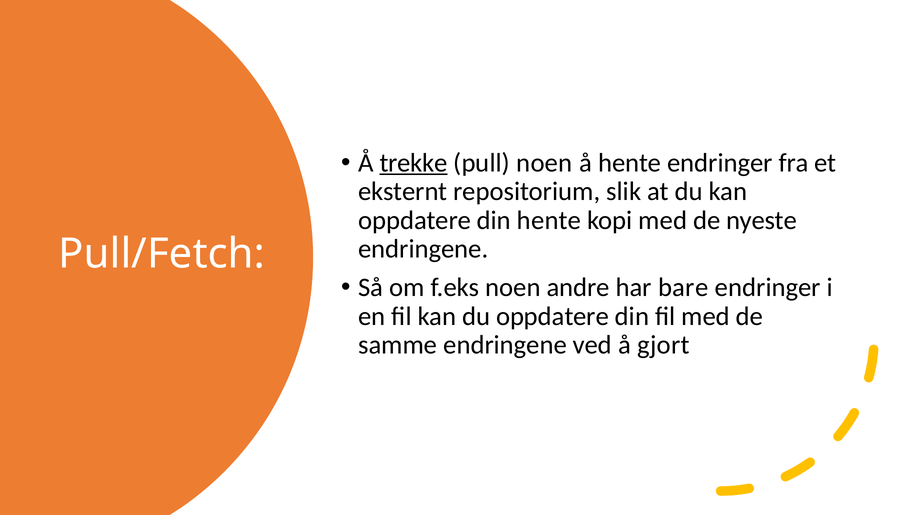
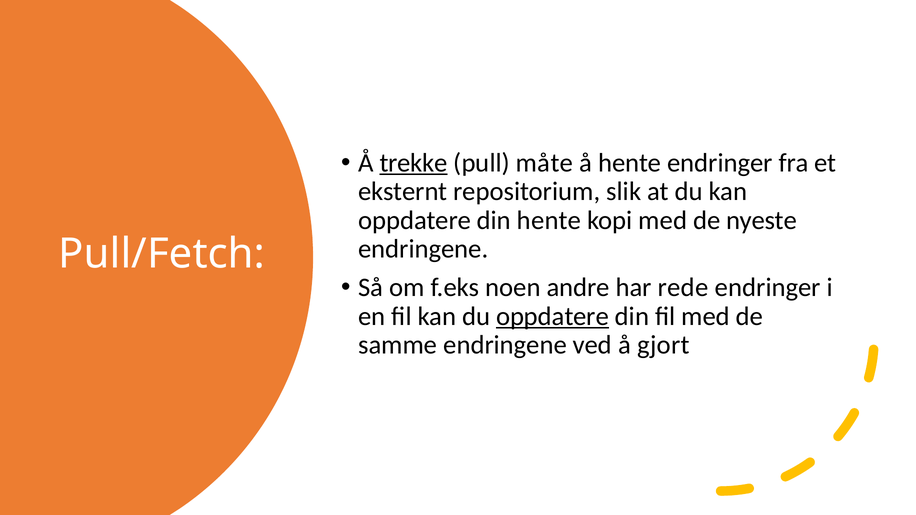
pull noen: noen -> måte (544, 163)
bare: bare -> rede (683, 288)
oppdatere underline: none -> present (553, 316)
